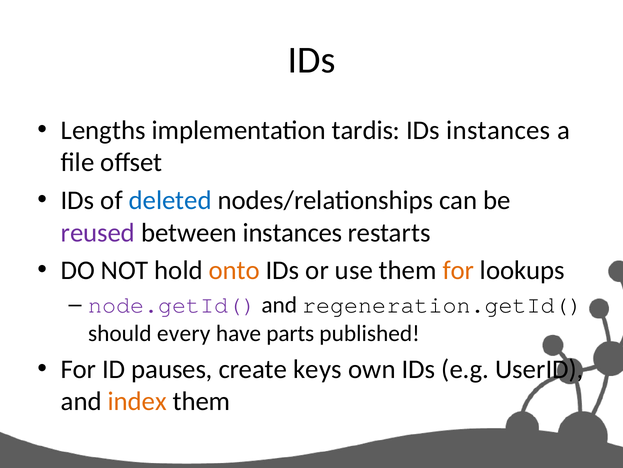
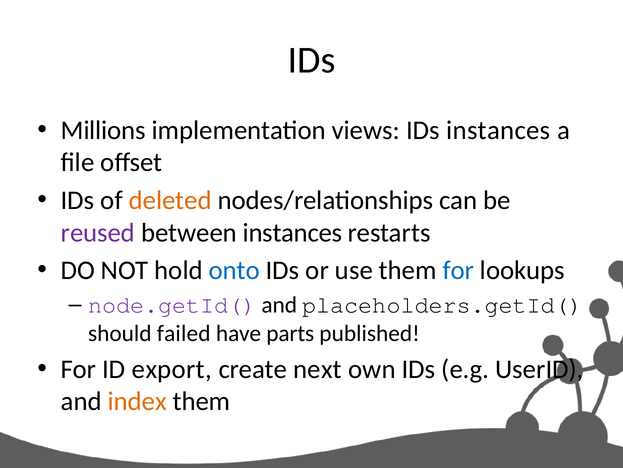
Lengths: Lengths -> Millions (103, 130)
tardis: tardis -> views (366, 130)
deleted colour: blue -> orange (170, 200)
onto colour: orange -> blue (234, 270)
for colour: orange -> blue (458, 270)
regeneration.getId(: regeneration.getId( -> placeholders.getId( (443, 305)
every: every -> failed (184, 333)
pauses: pauses -> export (172, 369)
keys: keys -> next (317, 369)
